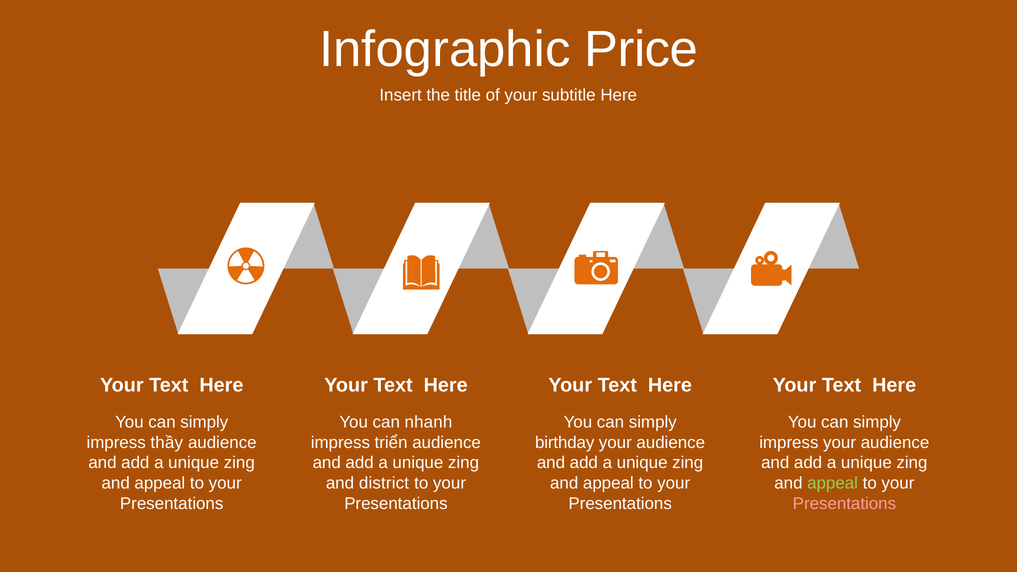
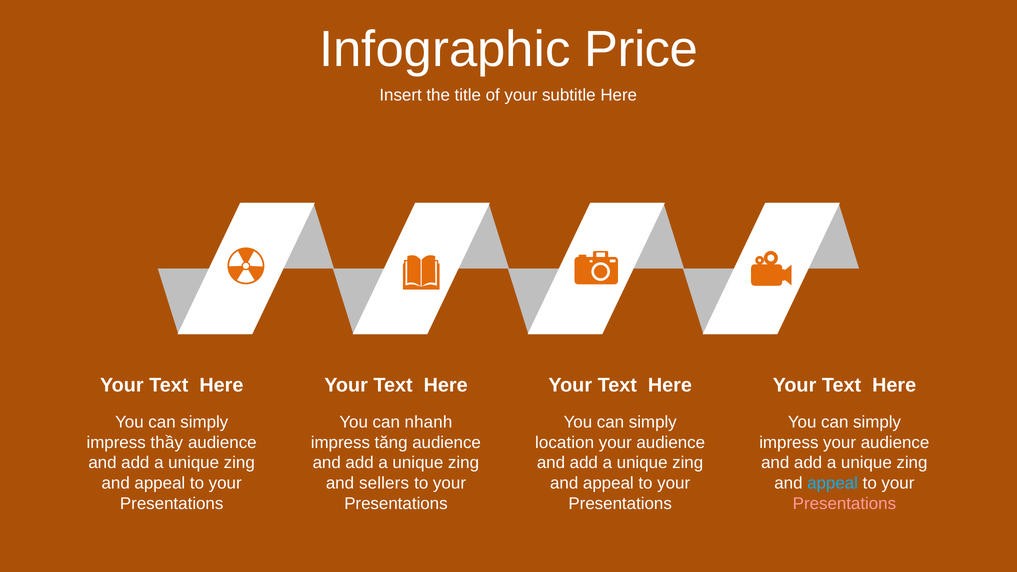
triển: triển -> tăng (391, 443)
birthday: birthday -> location (565, 443)
district: district -> sellers (384, 483)
appeal colour: light green -> light blue (833, 483)
